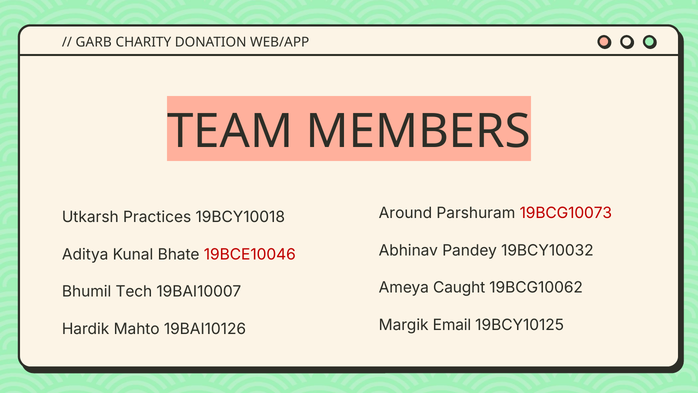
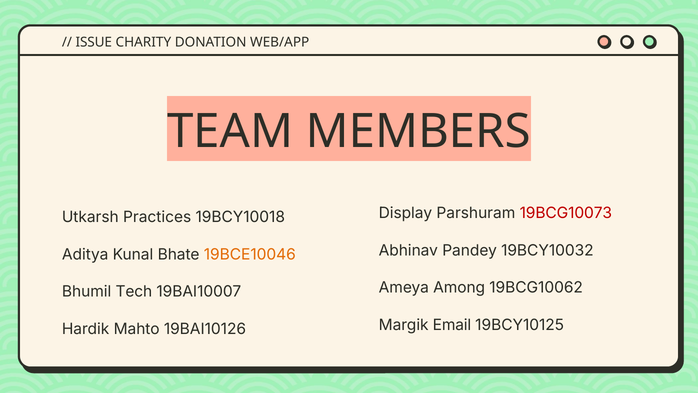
GARB: GARB -> ISSUE (94, 42)
Around: Around -> Display (405, 213)
19BCE10046 colour: red -> orange (250, 254)
Caught: Caught -> Among (459, 288)
